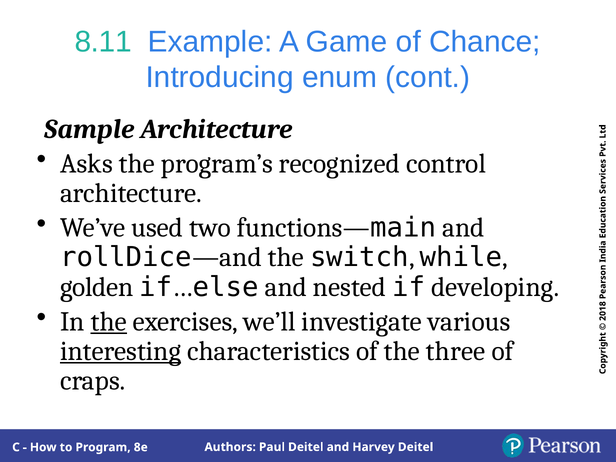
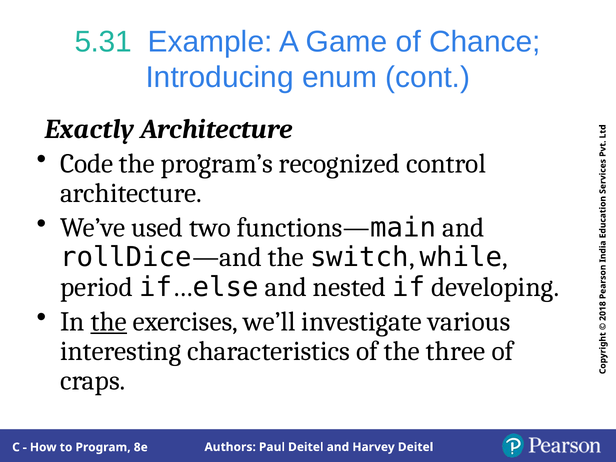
8.11: 8.11 -> 5.31 (103, 42)
Sample: Sample -> Exactly (89, 129)
Asks: Asks -> Code (87, 164)
golden: golden -> period (96, 287)
interesting underline: present -> none (121, 351)
